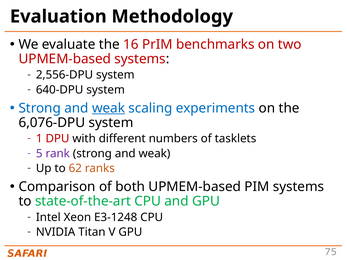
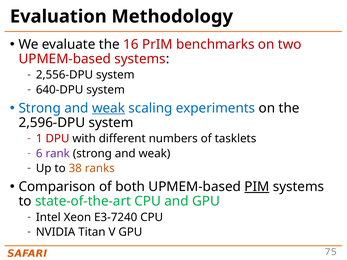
6,076-DPU: 6,076-DPU -> 2,596-DPU (52, 123)
5: 5 -> 6 (39, 154)
62: 62 -> 38 (75, 169)
PIM underline: none -> present (257, 187)
E3-1248: E3-1248 -> E3-7240 (116, 217)
